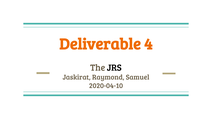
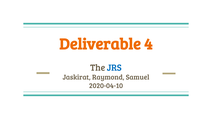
JRS colour: black -> blue (114, 68)
